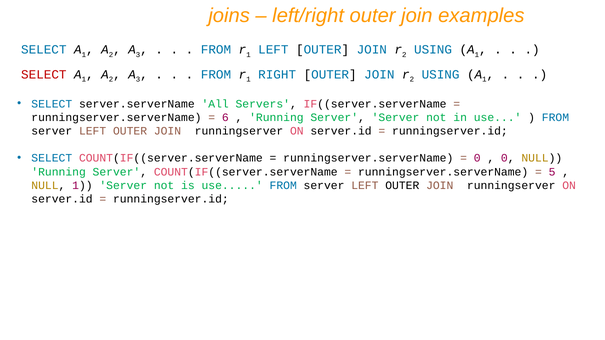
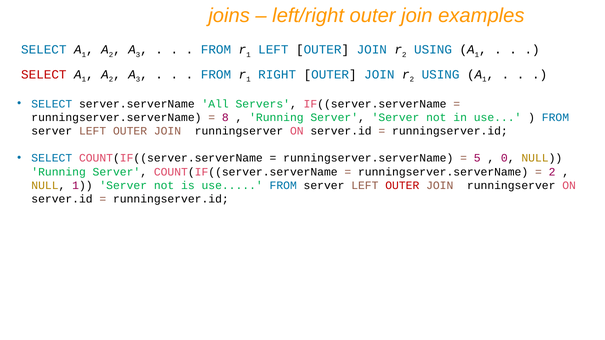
6: 6 -> 8 (225, 117)
0: 0 -> 5 (477, 158)
5: 5 -> 2 (552, 172)
OUTER colour: black -> red (402, 186)
